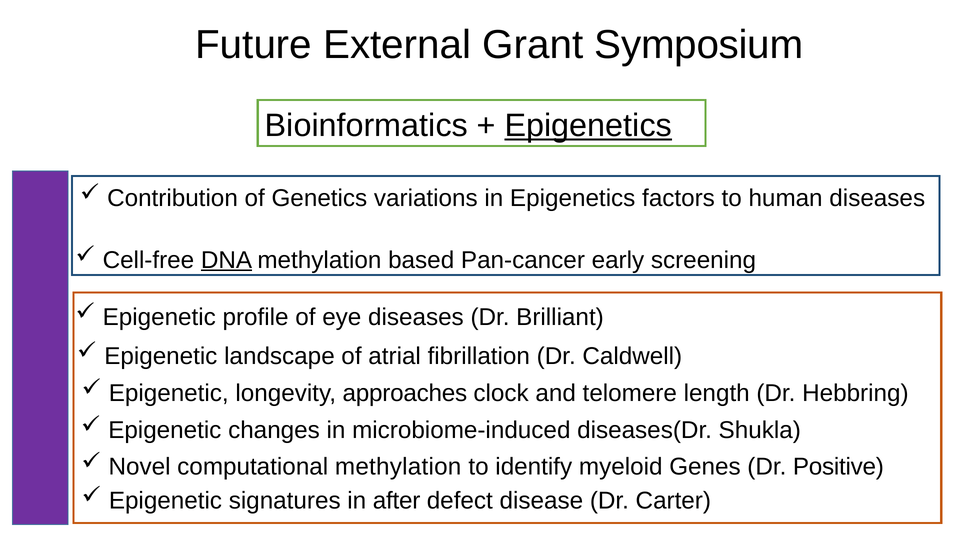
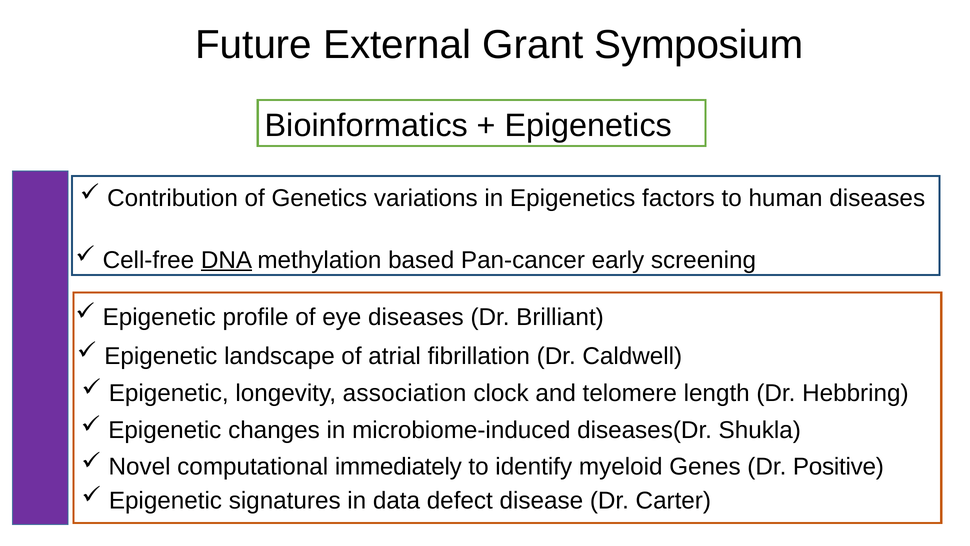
Epigenetics underline: present -> none (588, 125)
approaches: approaches -> association (405, 393)
computational methylation: methylation -> immediately (398, 467)
after: after -> data (396, 500)
